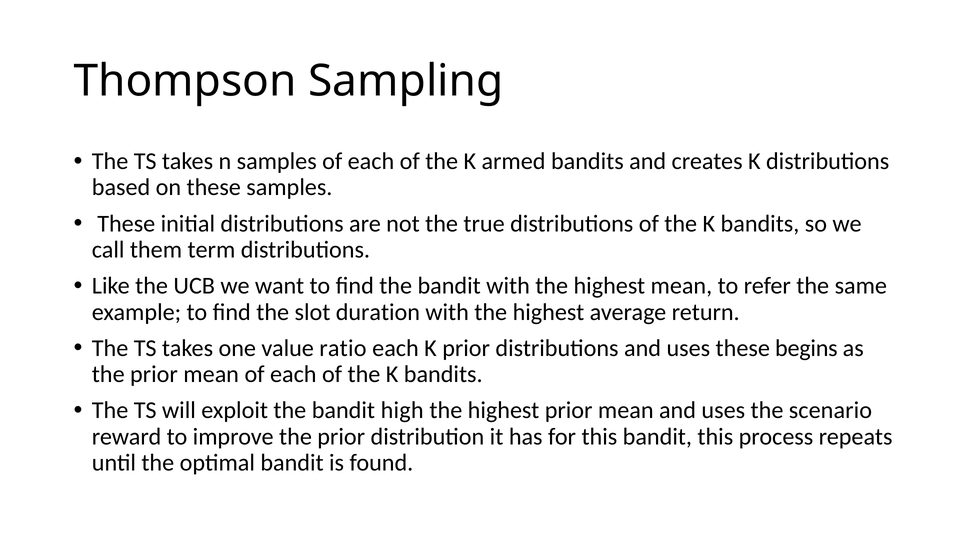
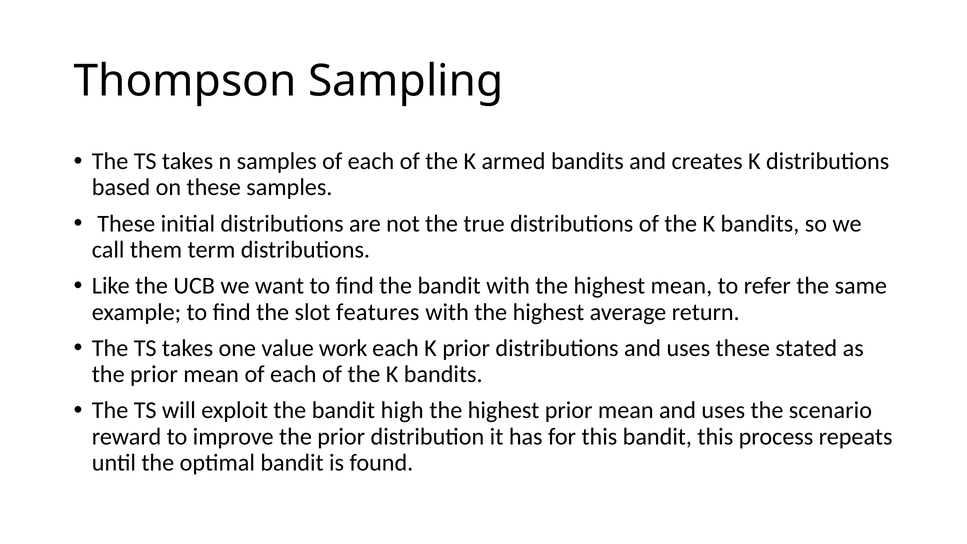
duration: duration -> features (378, 312)
ratio: ratio -> work (343, 348)
begins: begins -> stated (806, 348)
